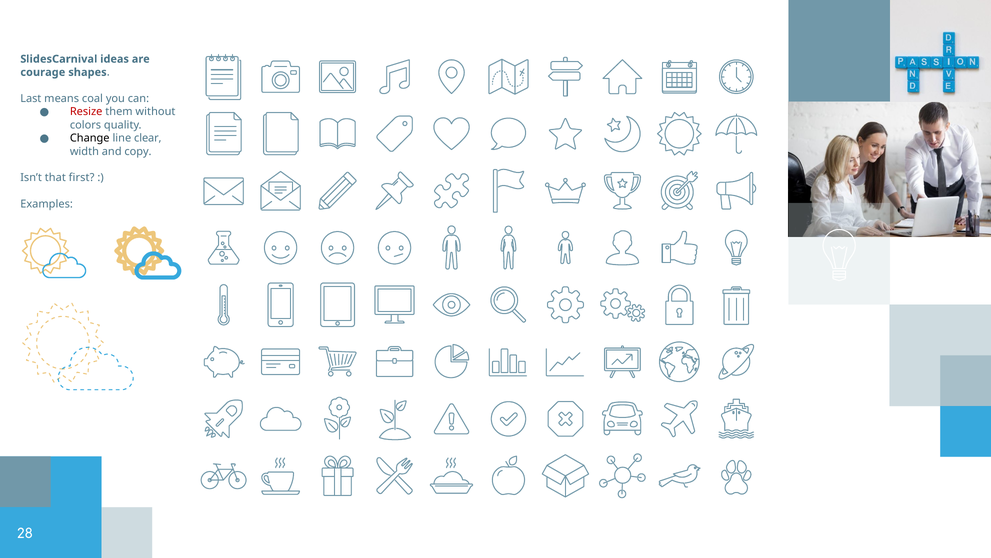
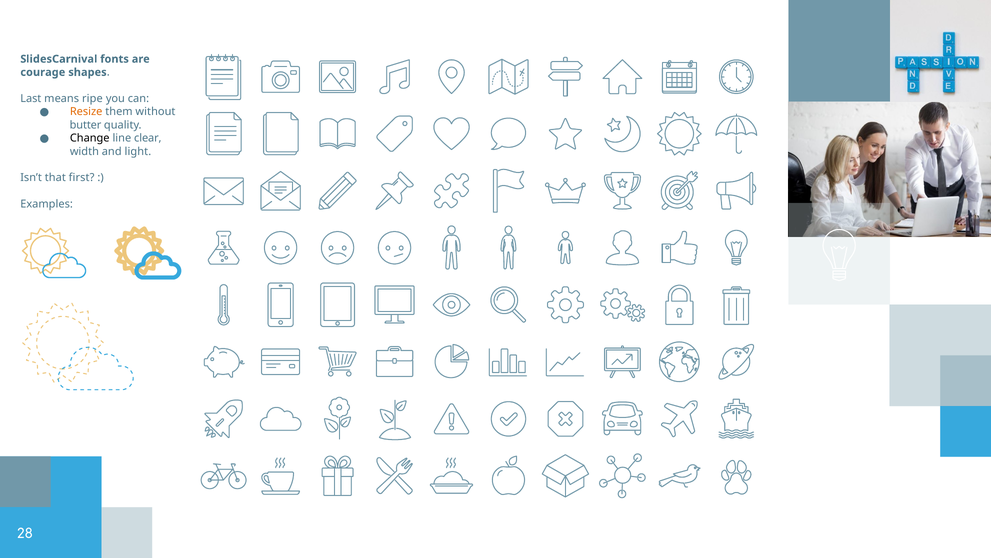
ideas: ideas -> fonts (115, 59)
coal: coal -> ripe (92, 99)
Resize colour: red -> orange (86, 112)
colors: colors -> butter (86, 125)
copy: copy -> light (138, 151)
